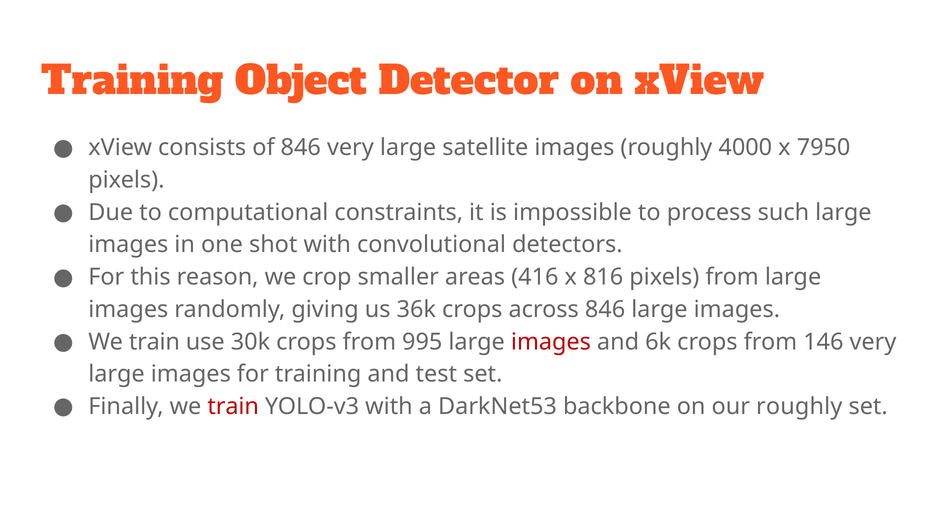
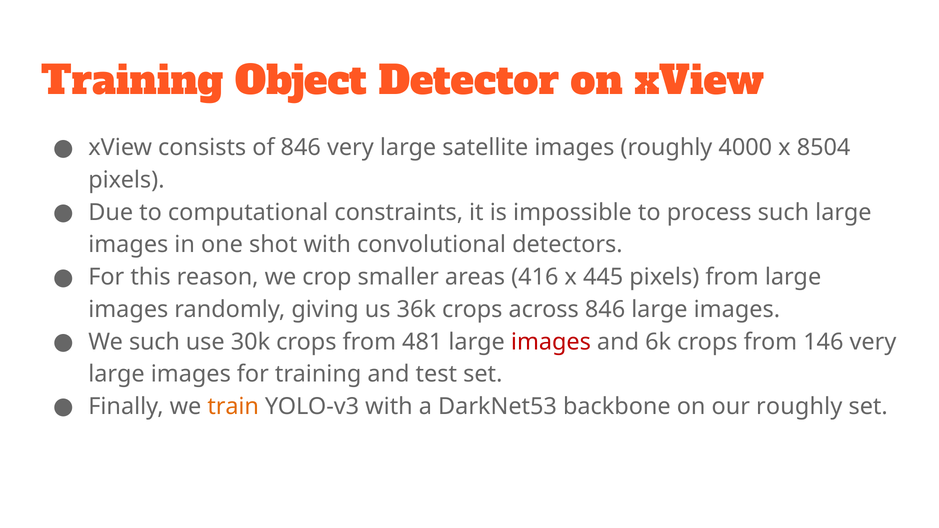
7950: 7950 -> 8504 (824, 148)
816: 816 -> 445 (603, 277)
train: train -> such (154, 342)
995: 995 -> 481 (422, 342)
train colour: red -> orange (233, 407)
